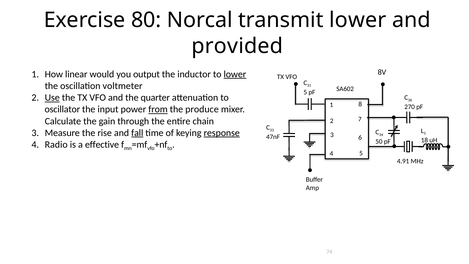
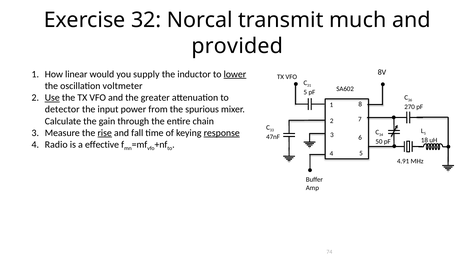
80: 80 -> 32 (146, 20)
transmit lower: lower -> much (358, 20)
output: output -> supply (146, 74)
quarter: quarter -> greater (155, 98)
oscillator: oscillator -> detector (62, 109)
from underline: present -> none (158, 109)
produce: produce -> spurious (202, 109)
rise underline: none -> present (105, 133)
fall underline: present -> none (137, 133)
